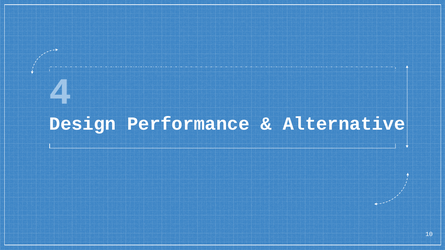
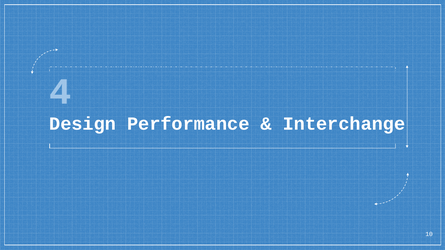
Alternative: Alternative -> Interchange (344, 124)
